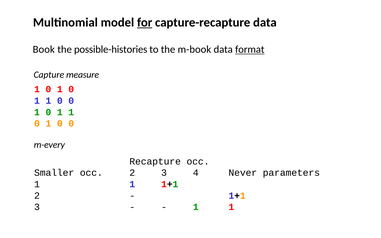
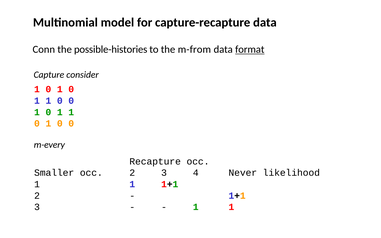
for underline: present -> none (145, 22)
Book: Book -> Conn (44, 49)
m-book: m-book -> m-from (194, 49)
measure: measure -> consider (83, 75)
parameters: parameters -> likelihood (291, 173)
